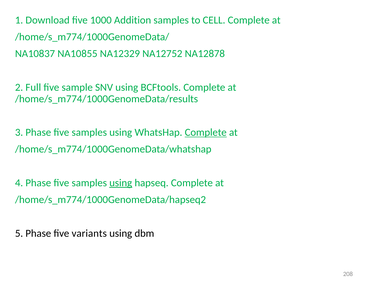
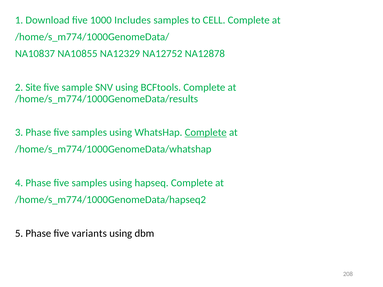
Addition: Addition -> Includes (133, 20)
Full: Full -> Site (33, 87)
using underline: present -> none (121, 183)
